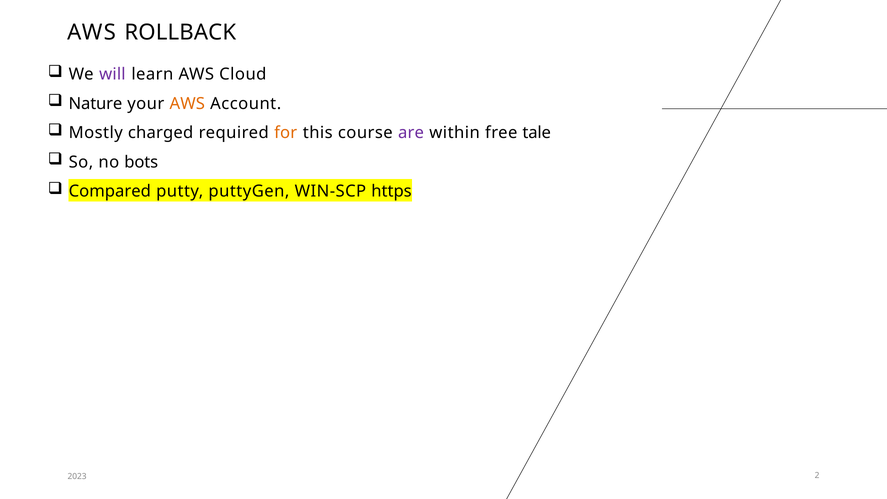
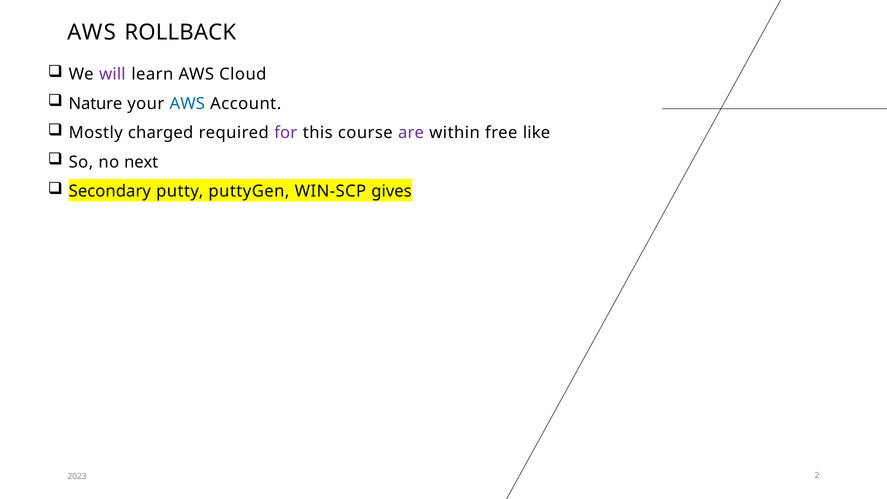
AWS colour: orange -> blue (187, 104)
for colour: orange -> purple (286, 133)
tale: tale -> like (537, 133)
bots: bots -> next (141, 162)
Compared: Compared -> Secondary (110, 191)
https: https -> gives (392, 191)
